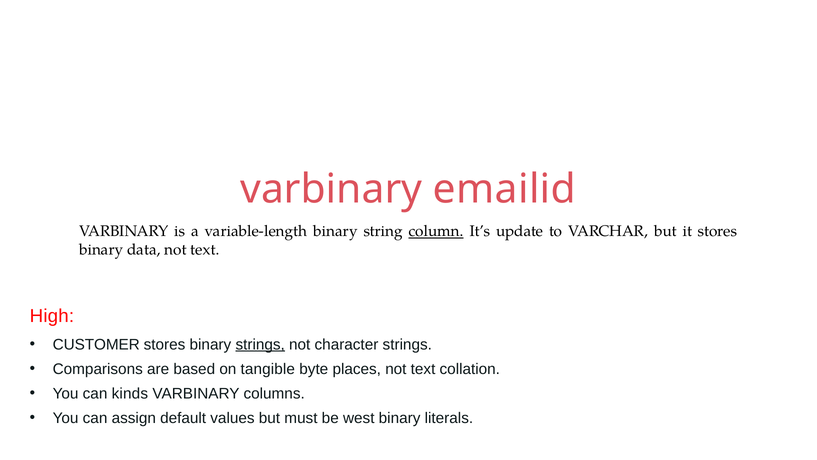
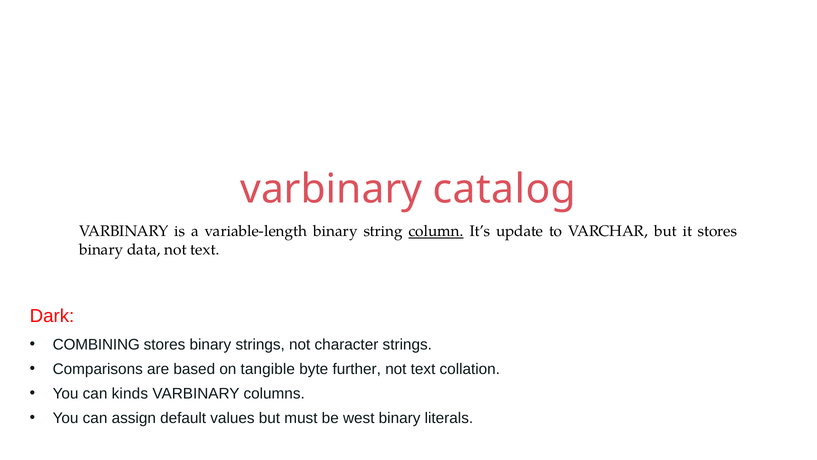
emailid: emailid -> catalog (504, 189)
High: High -> Dark (52, 316)
CUSTOMER: CUSTOMER -> COMBINING (96, 344)
strings underline: present -> none (260, 344)
places: places -> further (357, 369)
